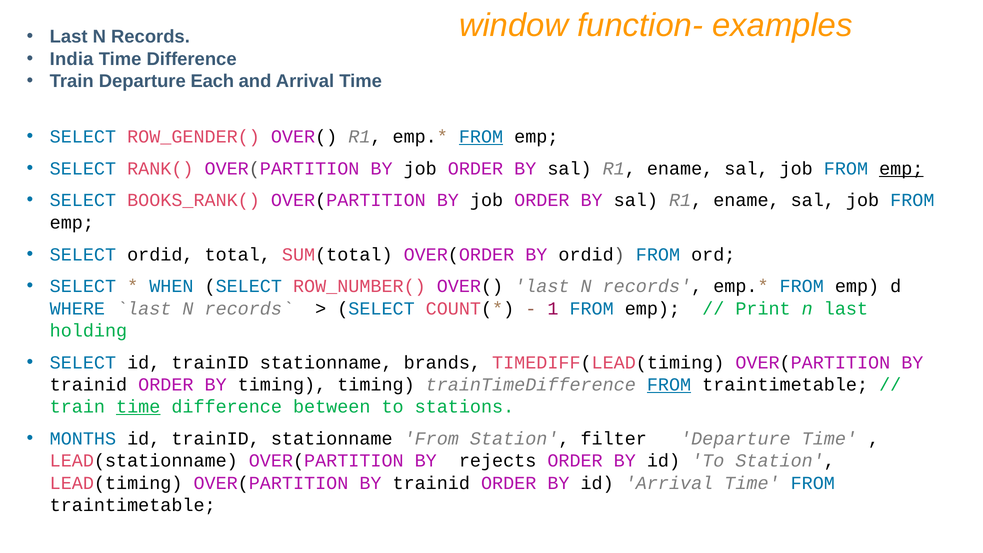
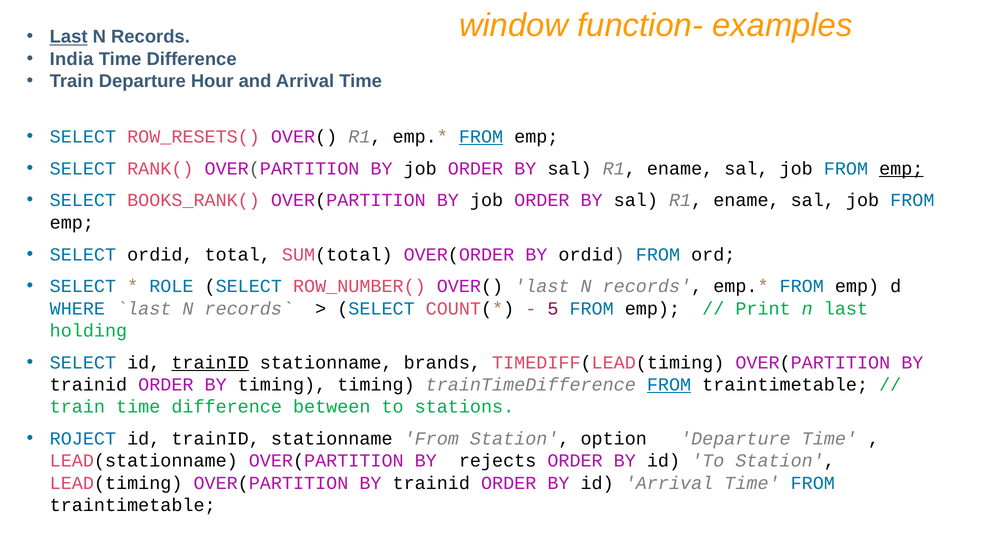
Last underline: none -> present (69, 37)
Each: Each -> Hour (212, 81)
ROW_GENDER(: ROW_GENDER( -> ROW_RESETS( (194, 136)
WHEN: WHEN -> ROLE (171, 286)
1: 1 -> 5 (553, 308)
trainID underline: none -> present (210, 362)
time underline: present -> none (138, 407)
MONTHS: MONTHS -> ROJECT (83, 439)
filter: filter -> option (614, 439)
